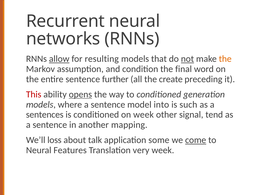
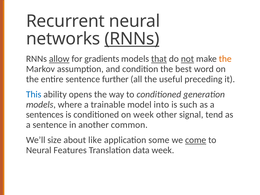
RNNs underline: none -> present (132, 39)
resulting: resulting -> gradients (102, 59)
that underline: none -> present (159, 59)
final: final -> best (184, 69)
create: create -> useful (171, 79)
This colour: red -> blue (34, 94)
opens underline: present -> none (80, 94)
where a sentence: sentence -> trainable (108, 105)
mapping: mapping -> common (129, 125)
loss: loss -> size (54, 140)
talk: talk -> like (95, 140)
very: very -> data (141, 150)
